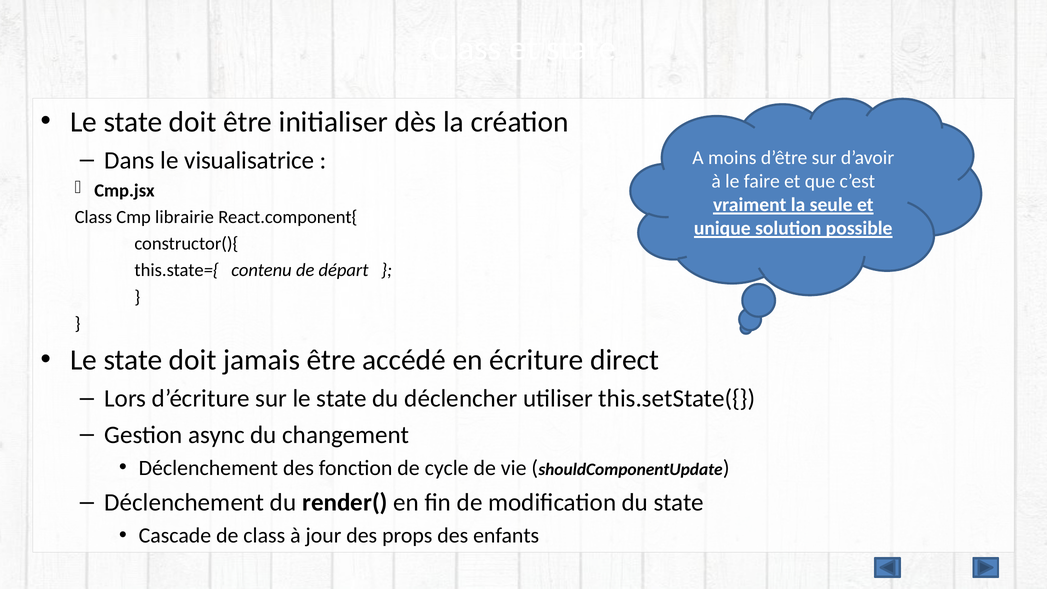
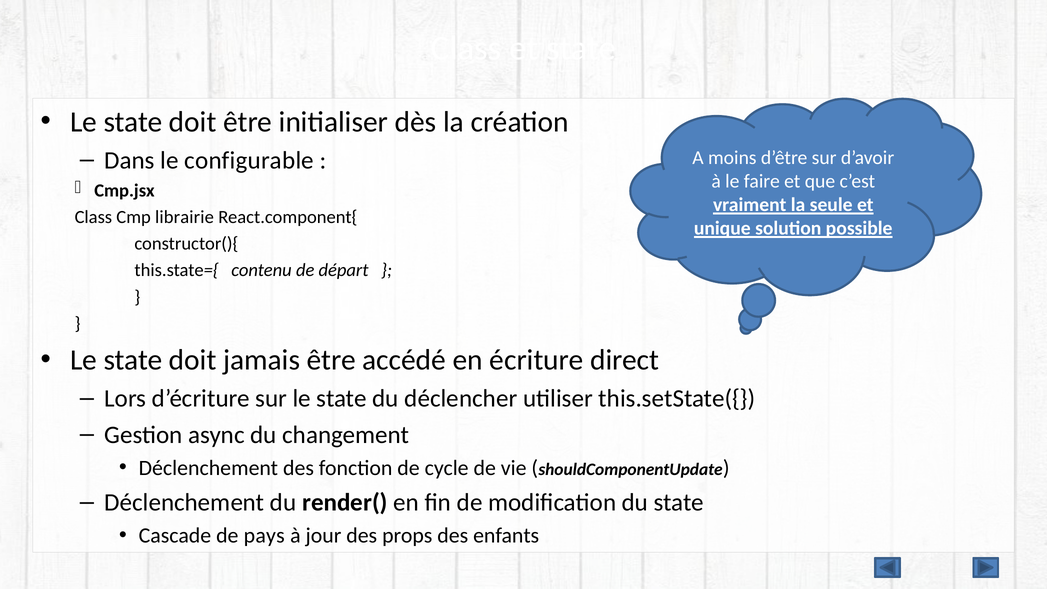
visualisatrice: visualisatrice -> configurable (249, 160)
de class: class -> pays (264, 536)
